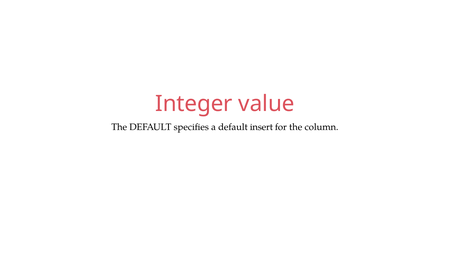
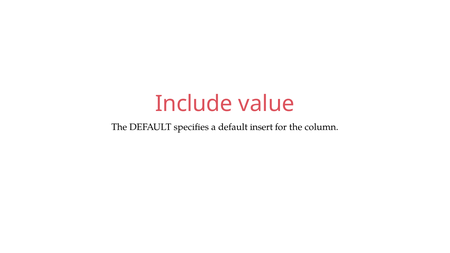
Integer: Integer -> Include (194, 104)
